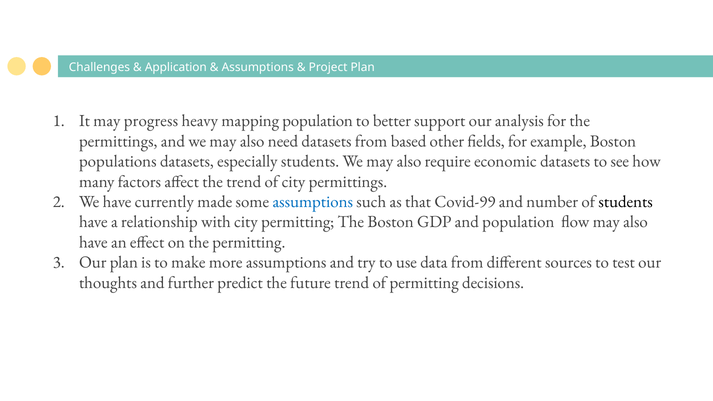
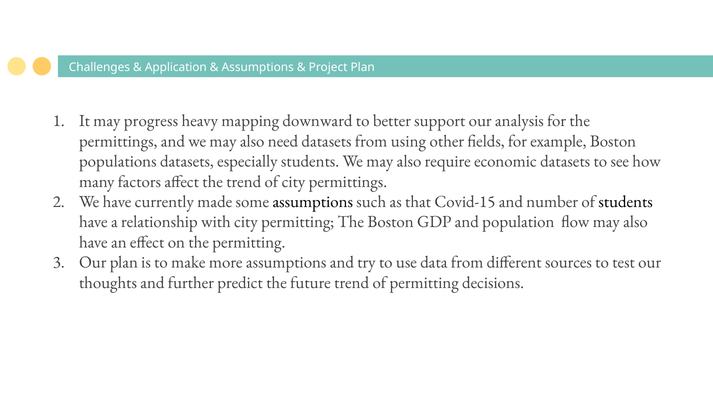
mapping population: population -> downward (317, 121)
based: based -> using (408, 141)
assumptions colour: blue -> black (313, 202)
Covid-99: Covid-99 -> Covid-15 (465, 202)
